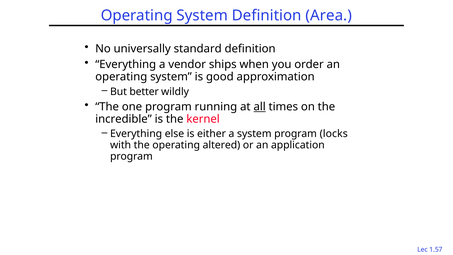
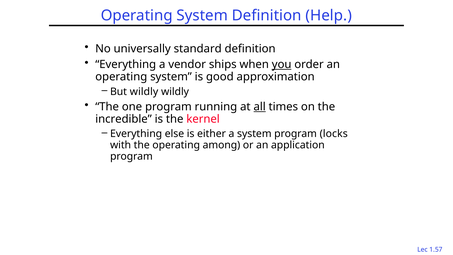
Area: Area -> Help (329, 15)
you underline: none -> present (282, 64)
But better: better -> wildly (144, 92)
altered: altered -> among (221, 145)
